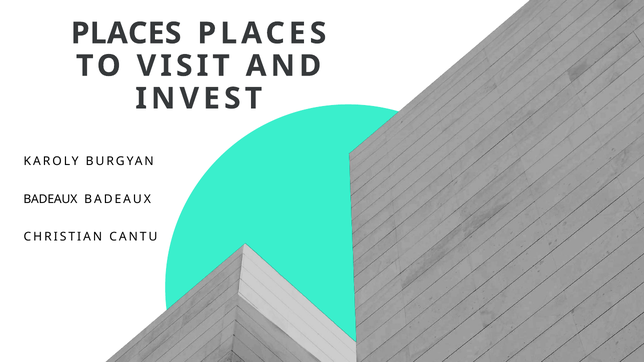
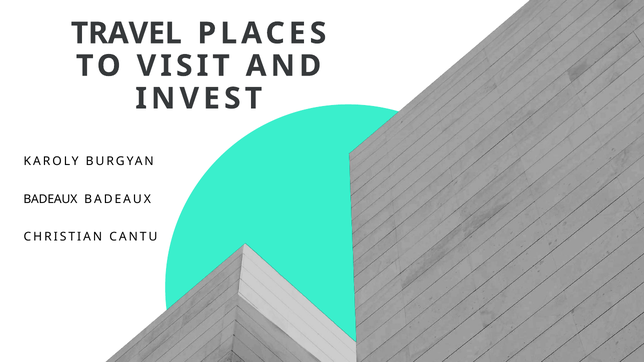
PLACES: PLACES -> TRAVEL (126, 33)
